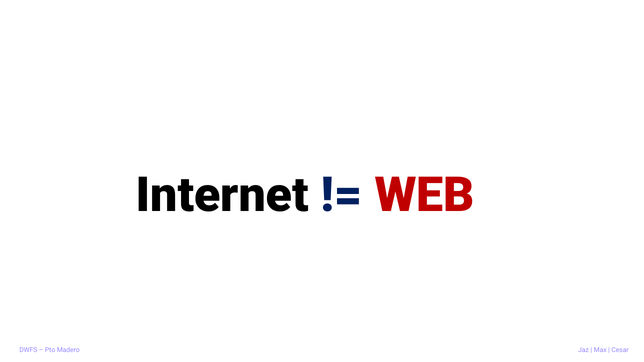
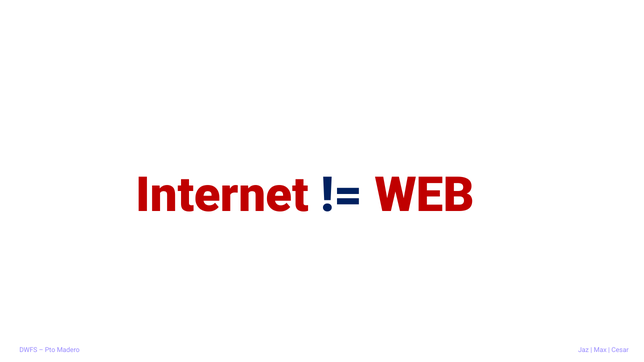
Internet colour: black -> red (222, 196)
